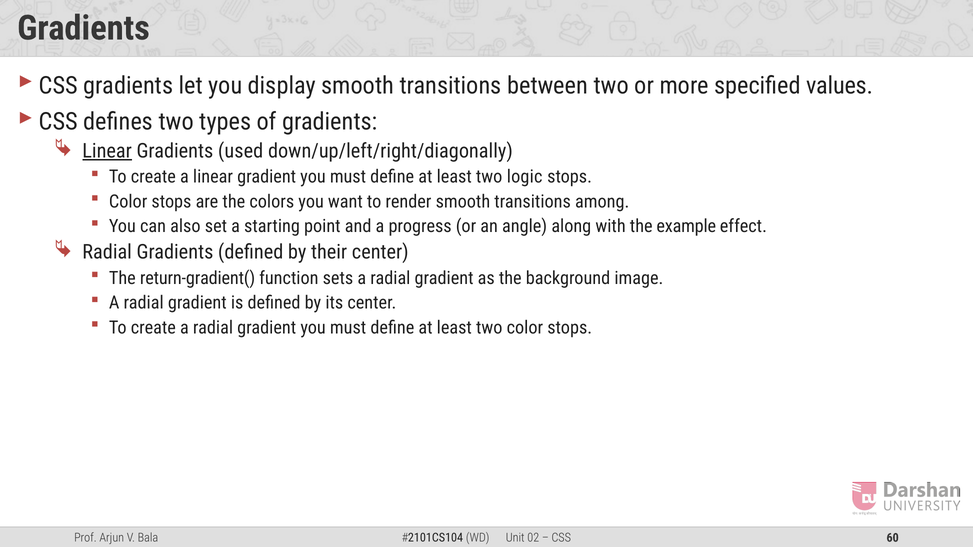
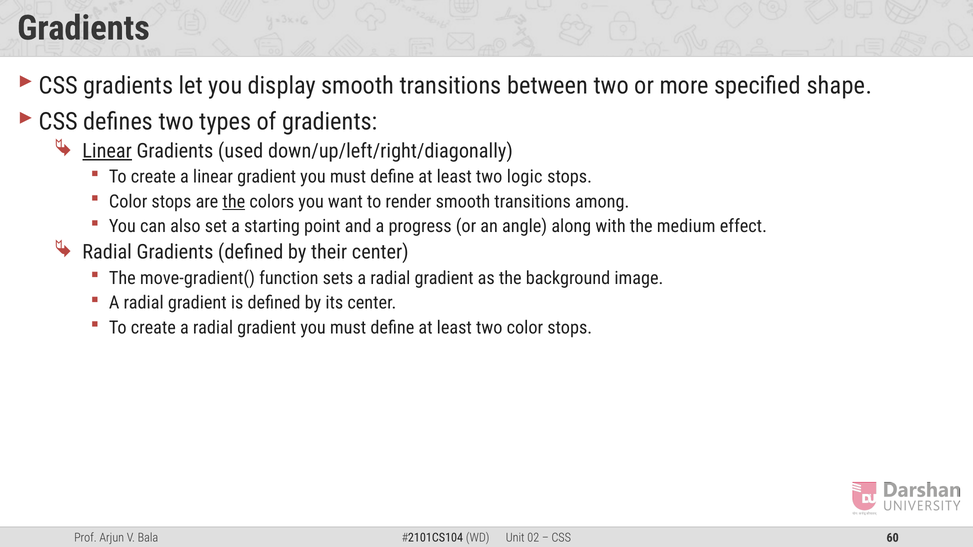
values: values -> shape (839, 86)
the underline: none -> present (234, 202)
example: example -> medium (686, 226)
return-gradient(: return-gradient( -> move-gradient( (197, 278)
